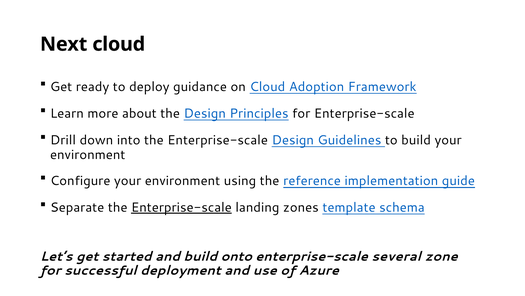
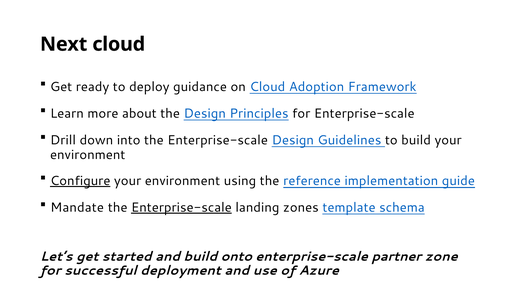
Configure underline: none -> present (80, 180)
Separate: Separate -> Mandate (77, 207)
several: several -> partner (396, 256)
